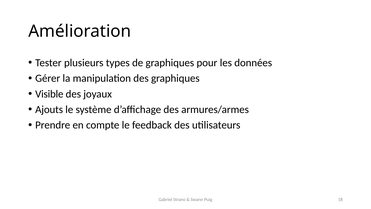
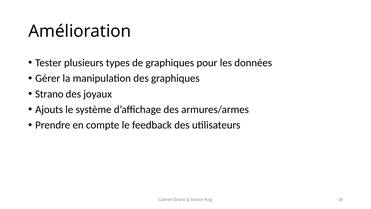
Visible: Visible -> Strano (49, 94)
